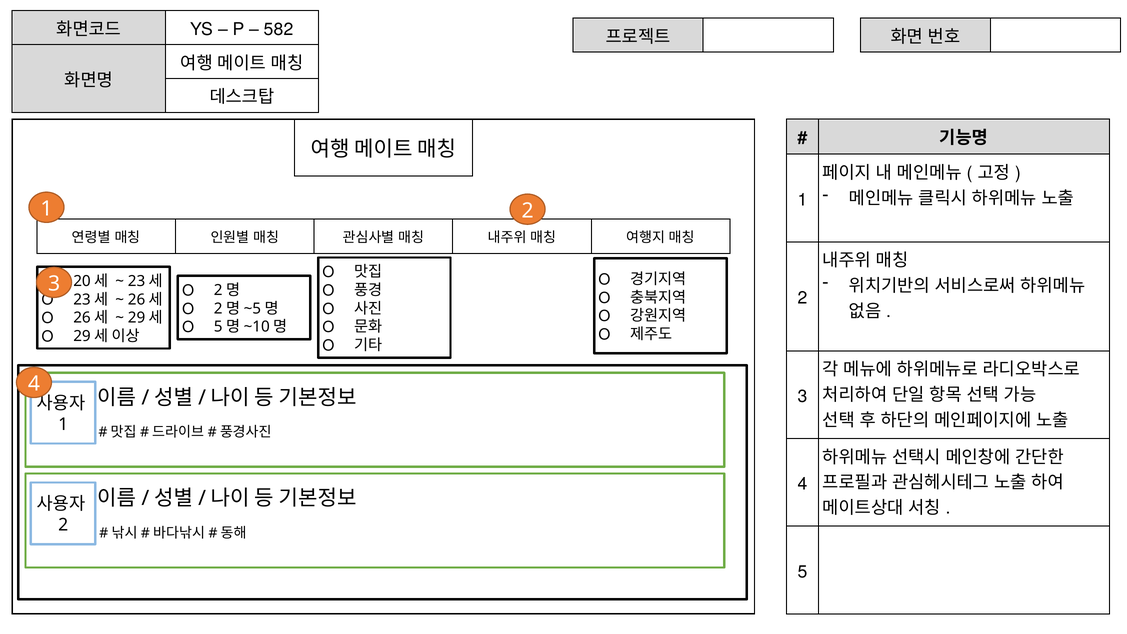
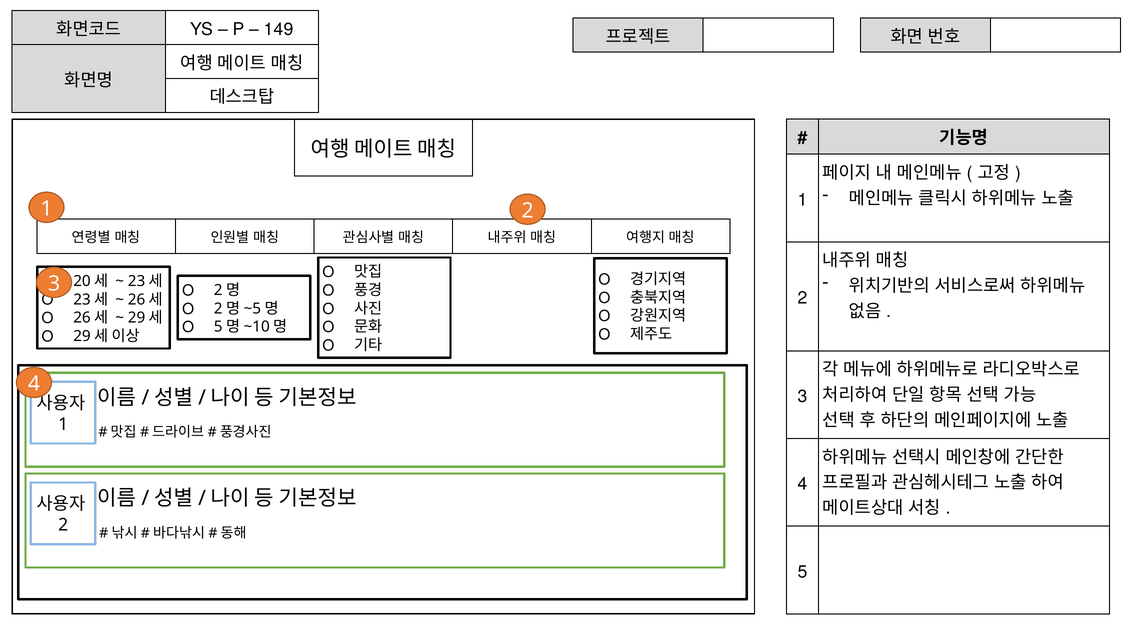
582: 582 -> 149 (279, 29)
